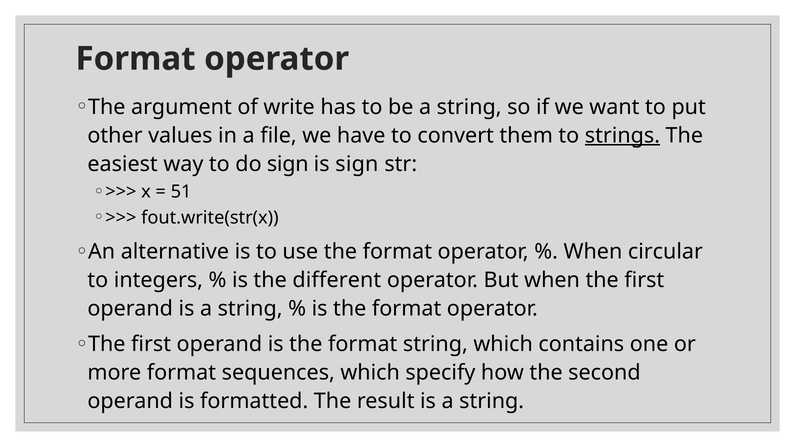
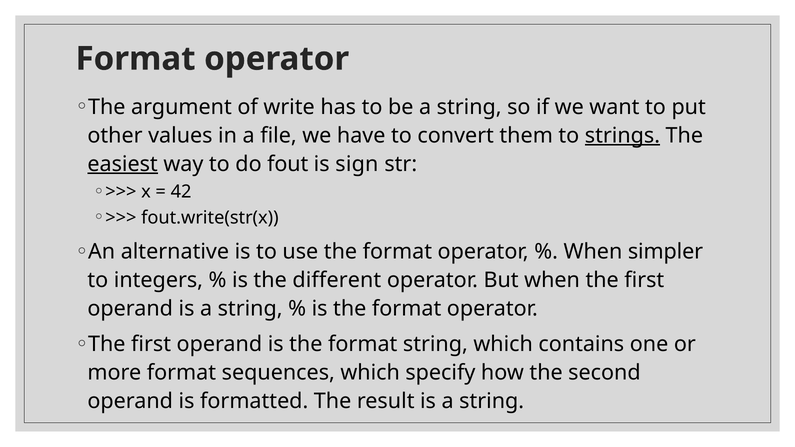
easiest underline: none -> present (123, 164)
do sign: sign -> fout (288, 164)
51: 51 -> 42 (181, 192)
circular: circular -> simpler (666, 252)
